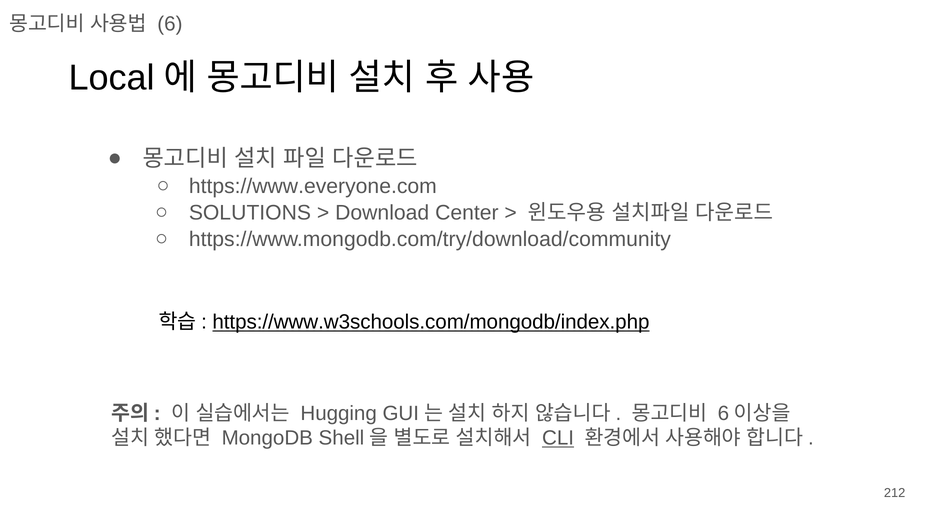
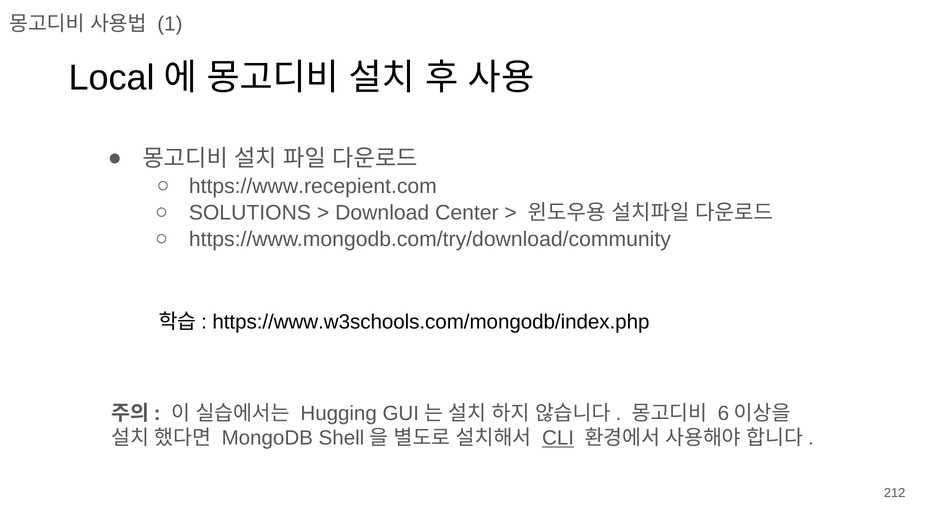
6: 6 -> 1 (170, 24)
https://www.everyone.com: https://www.everyone.com -> https://www.recepient.com (313, 186)
https://www.w3schools.com/mongodb/index.php underline: present -> none (431, 322)
